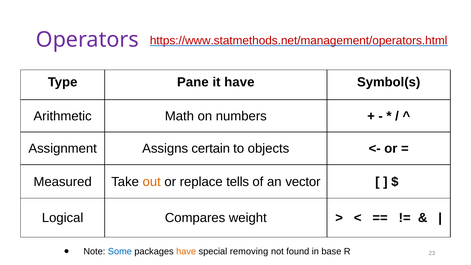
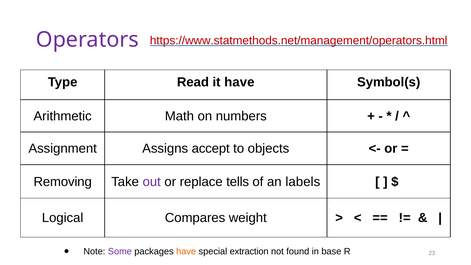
Pane: Pane -> Read (193, 82)
certain: certain -> accept (211, 149)
Measured: Measured -> Removing (63, 182)
out colour: orange -> purple (152, 182)
vector: vector -> labels (303, 182)
Some colour: blue -> purple (120, 251)
removing: removing -> extraction (249, 251)
